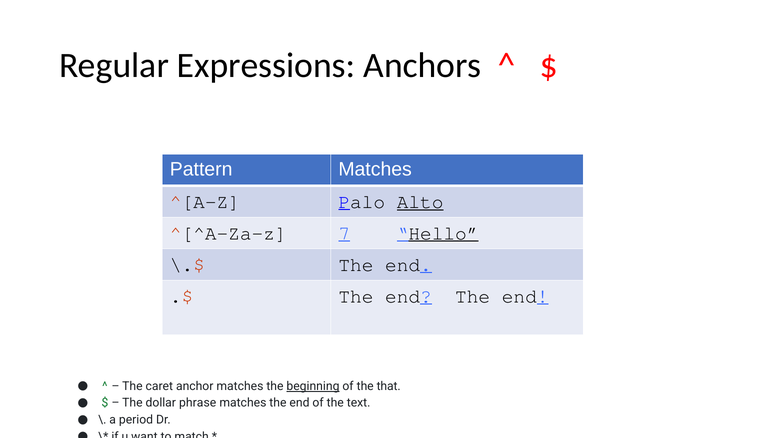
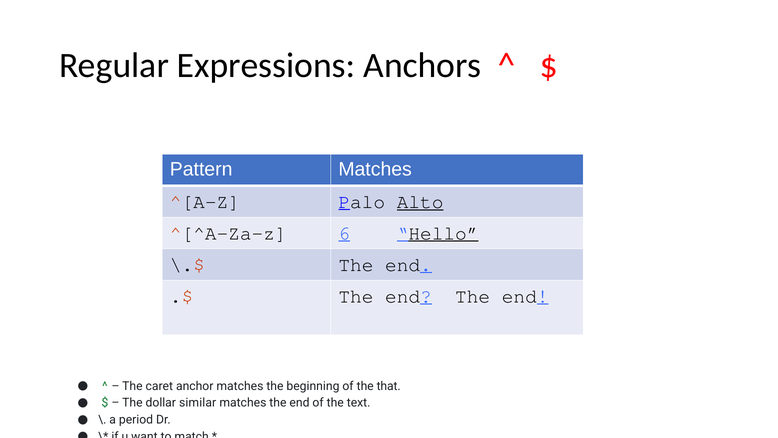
7: 7 -> 6 (344, 233)
beginning underline: present -> none (313, 386)
phrase: phrase -> similar (198, 403)
